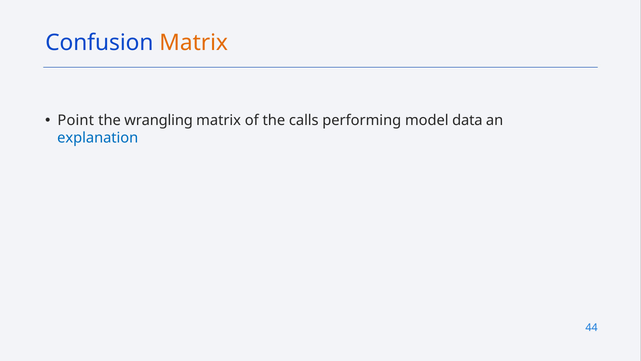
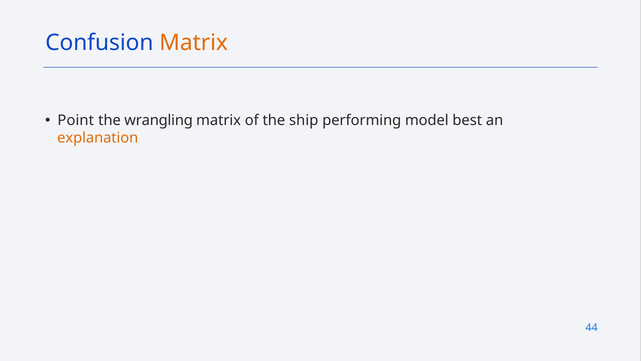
calls: calls -> ship (304, 120)
data: data -> best (467, 120)
explanation colour: blue -> orange (98, 138)
